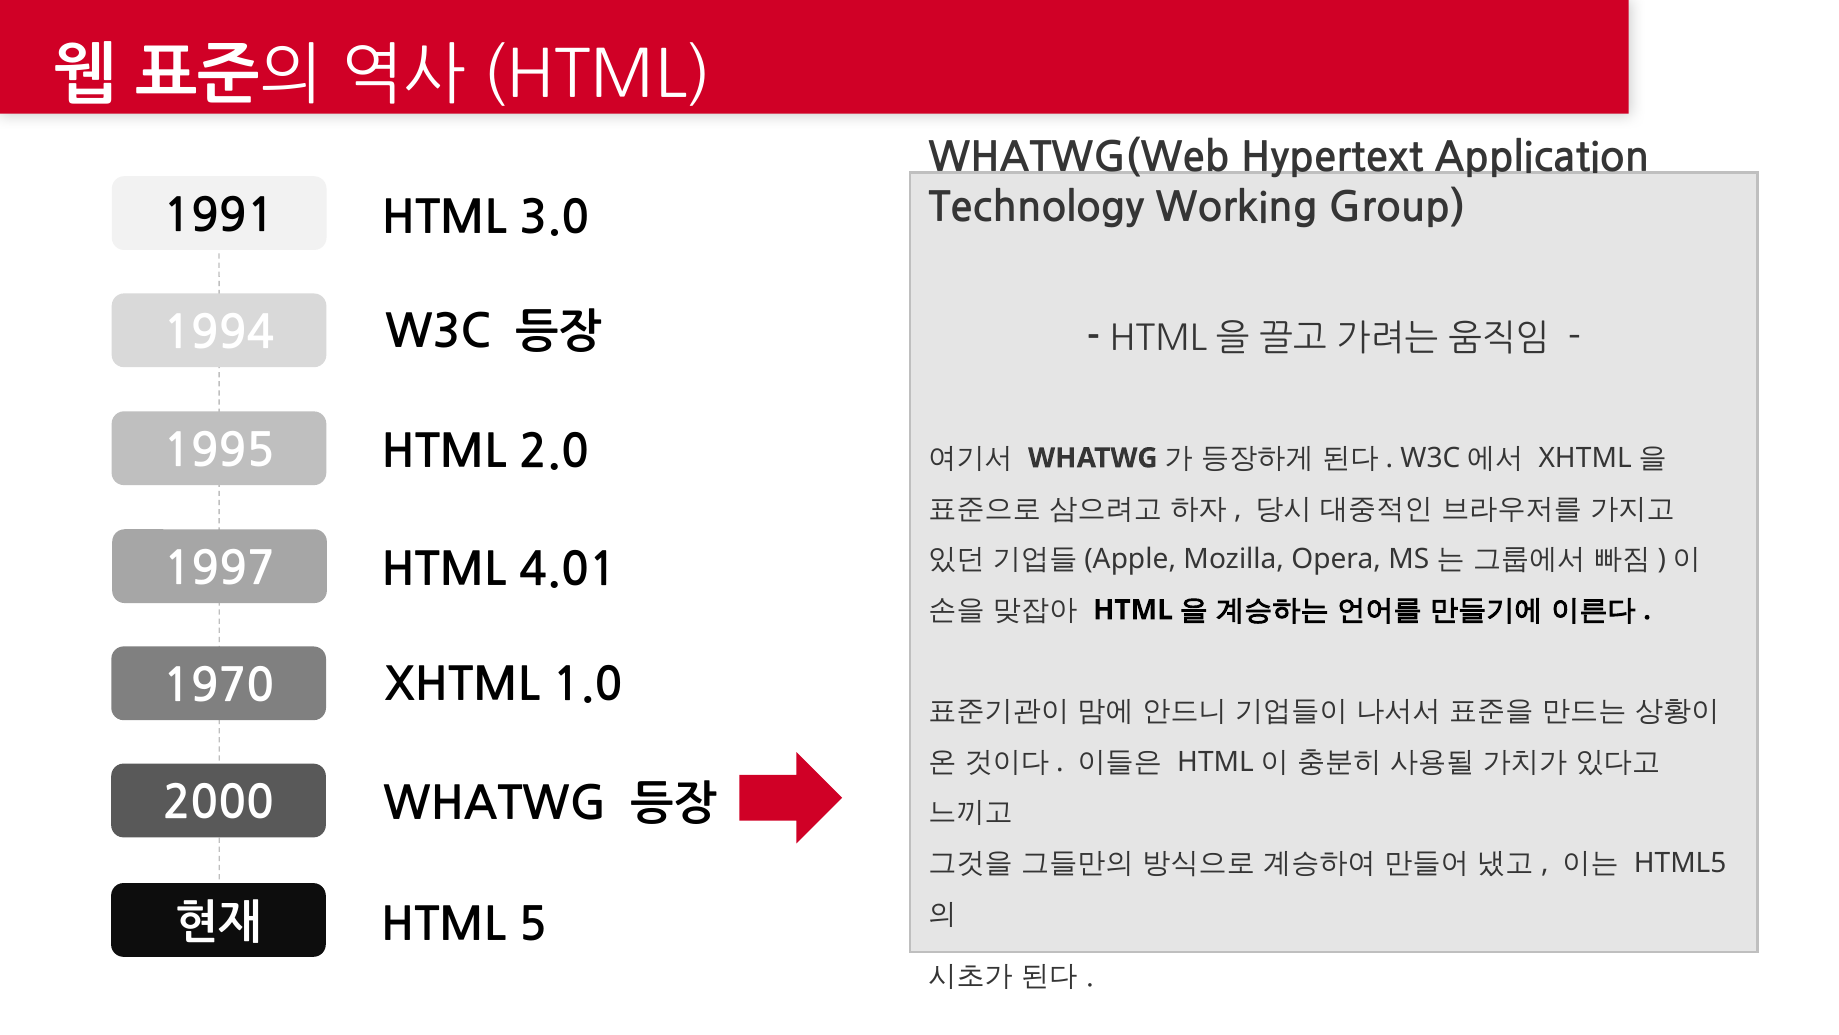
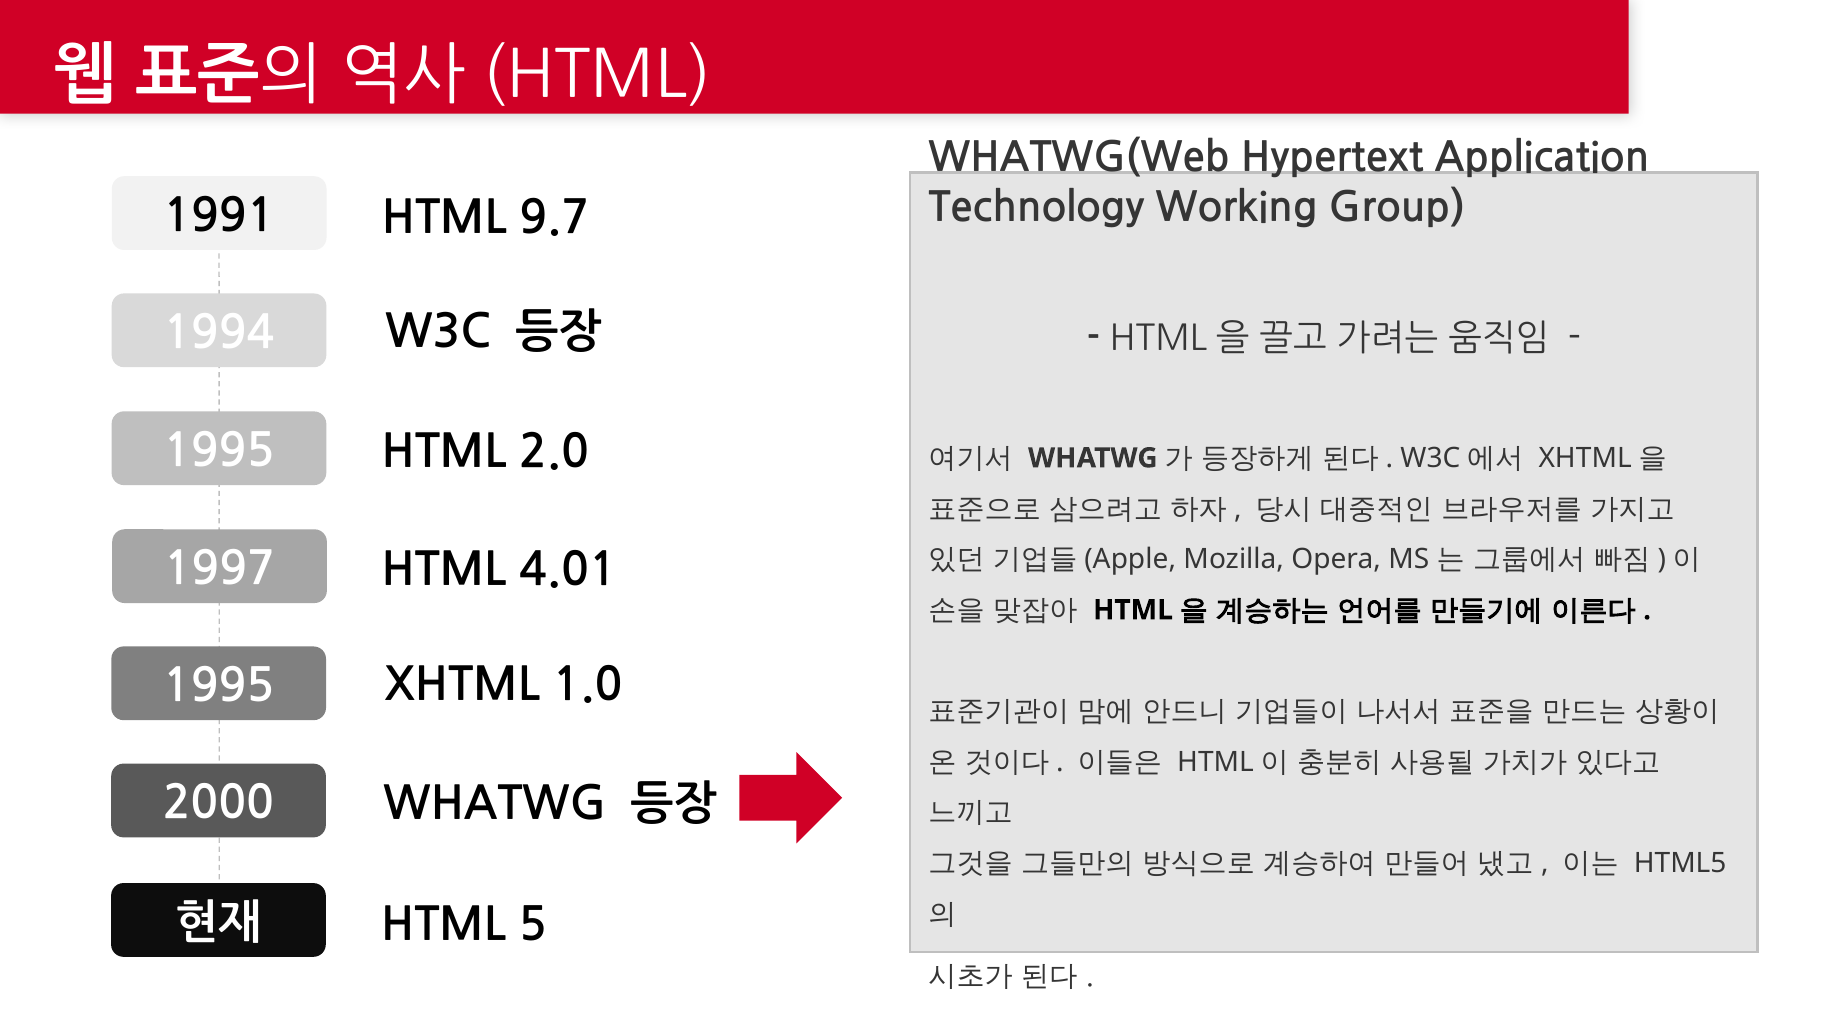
3.0: 3.0 -> 9.7 (554, 218)
1970: 1970 -> 1995 (219, 686)
